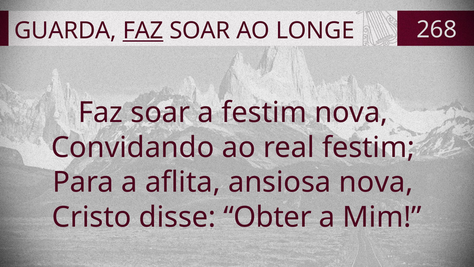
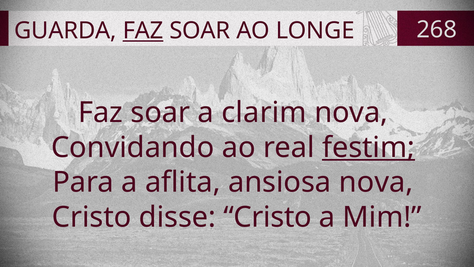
a festim: festim -> clarim (264, 113)
festim underline: none -> present (369, 147)
disse Obter: Obter -> Cristo (268, 217)
